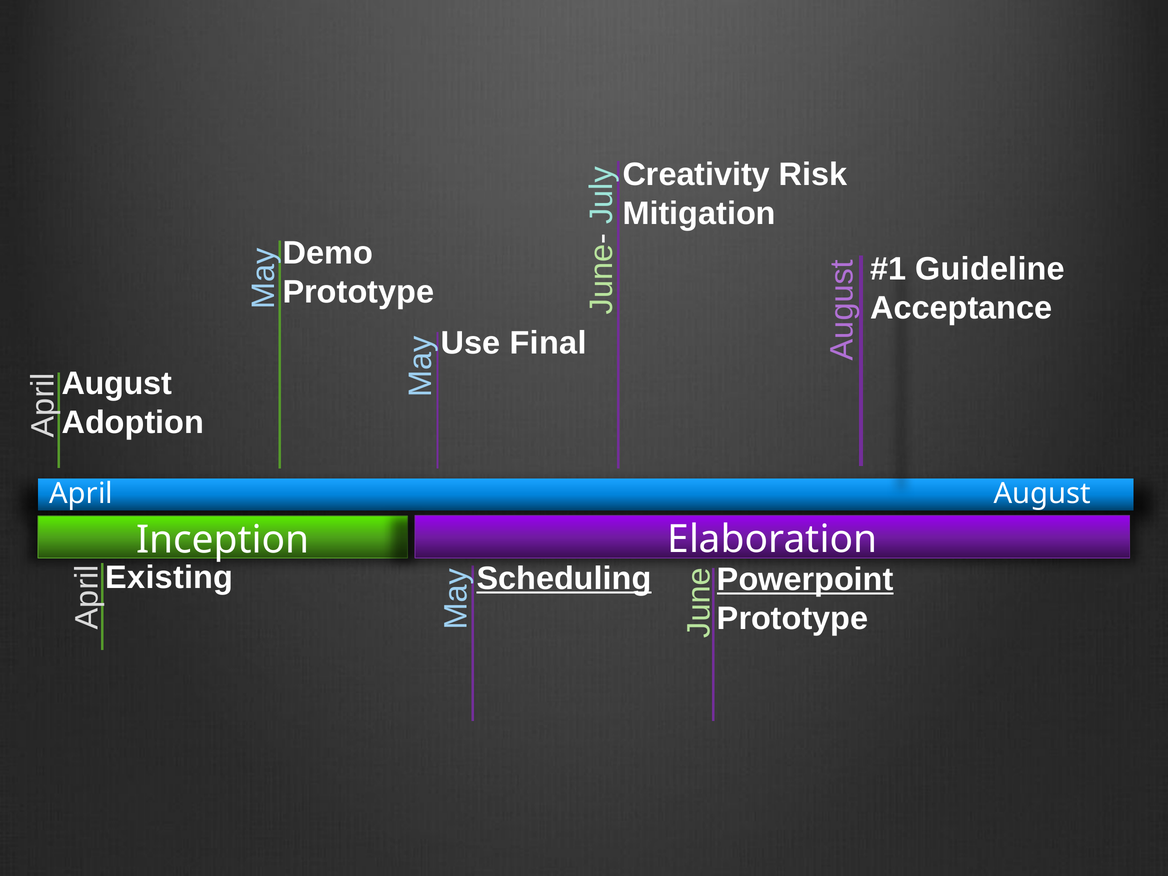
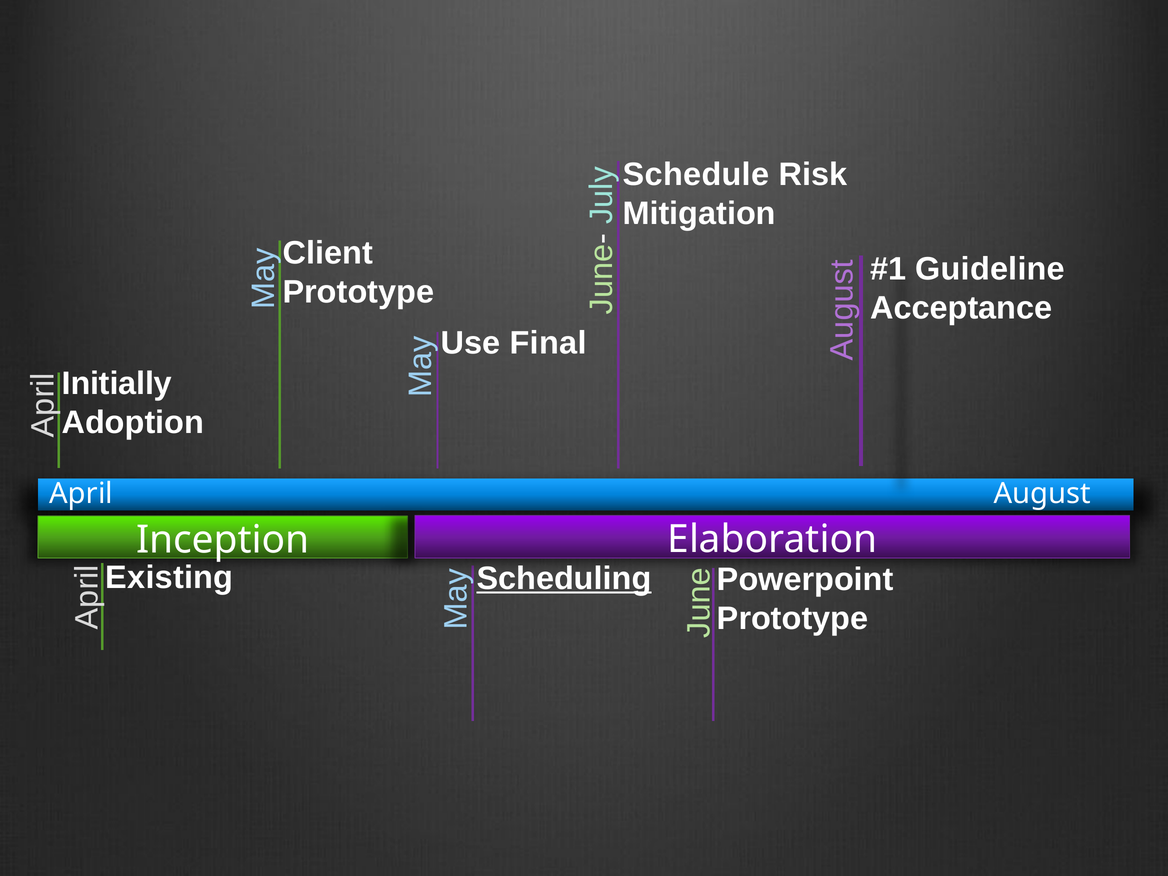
Creativity: Creativity -> Schedule (696, 175)
Demo: Demo -> Client (328, 253)
August: August -> Initially (117, 384)
Powerpoint underline: present -> none (805, 580)
